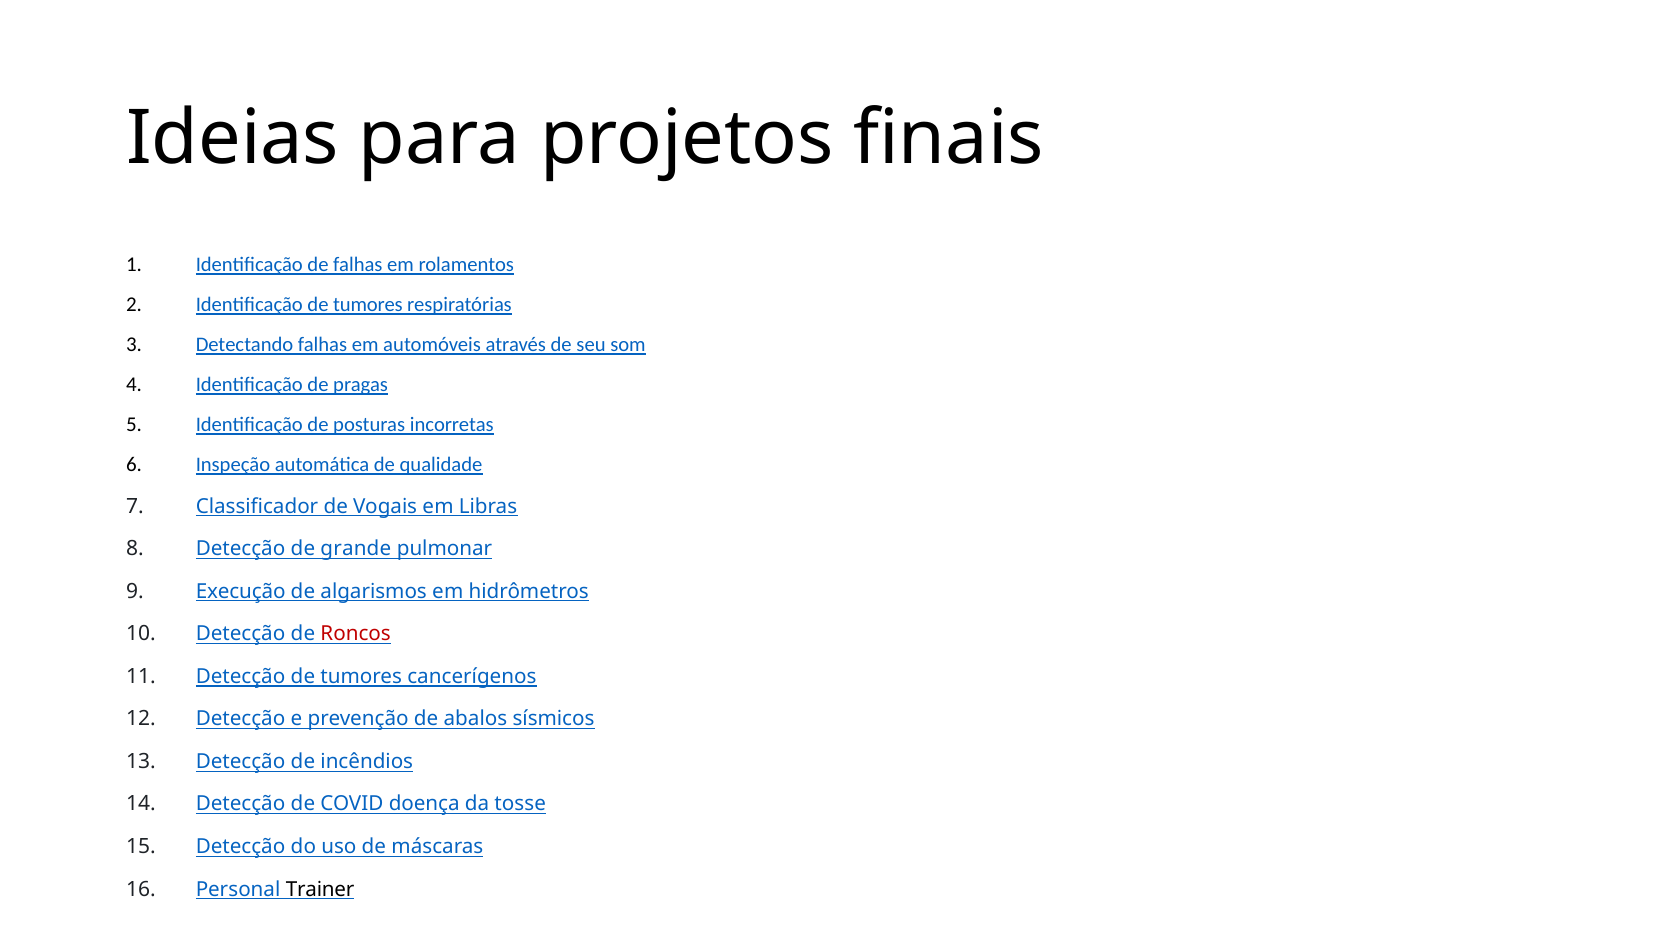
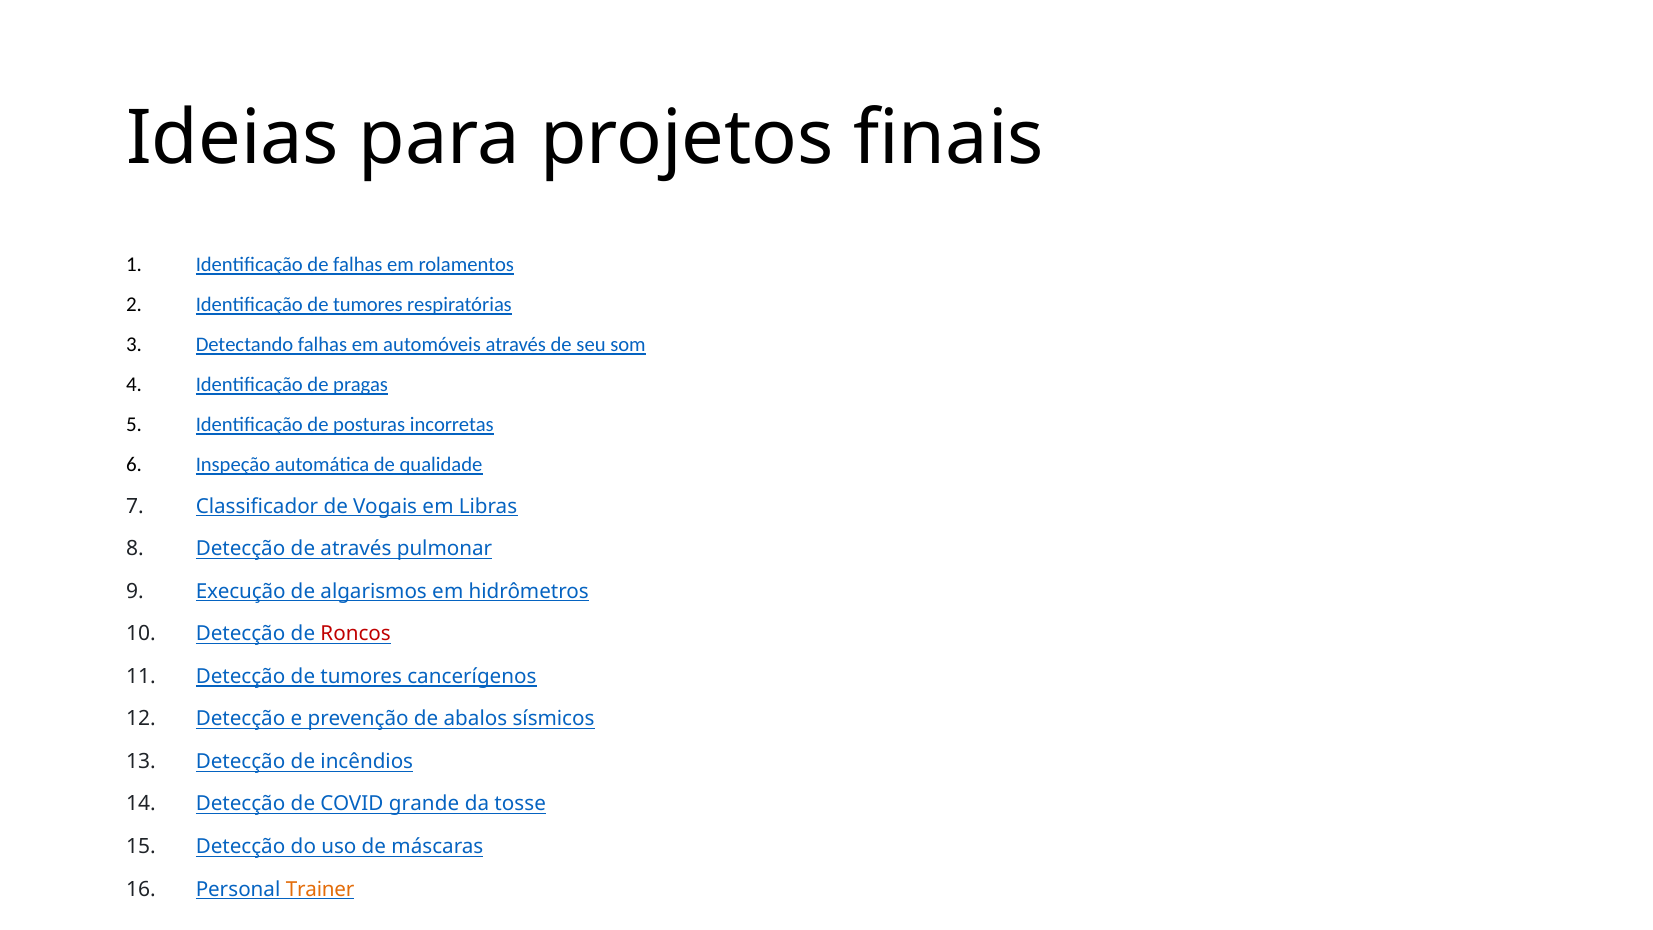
de grande: grande -> através (356, 549)
doença: doença -> grande (424, 804)
Trainer colour: black -> orange (320, 889)
